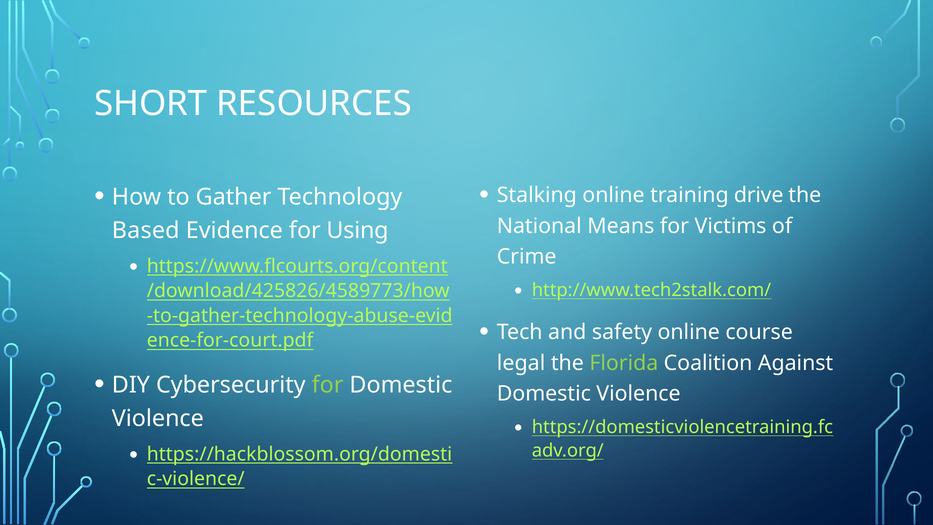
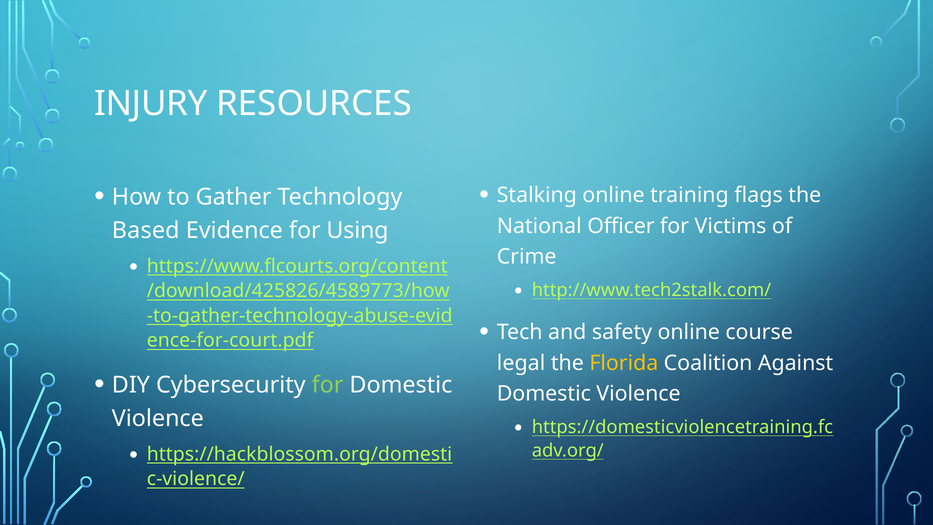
SHORT: SHORT -> INJURY (151, 104)
drive: drive -> flags (759, 195)
Means: Means -> Officer (621, 226)
Florida colour: light green -> yellow (624, 363)
